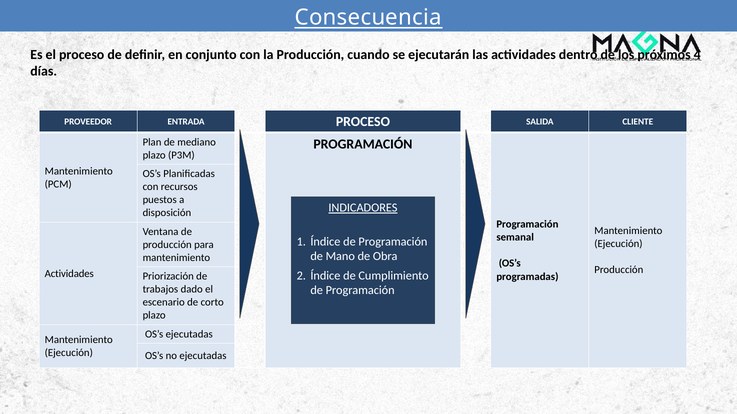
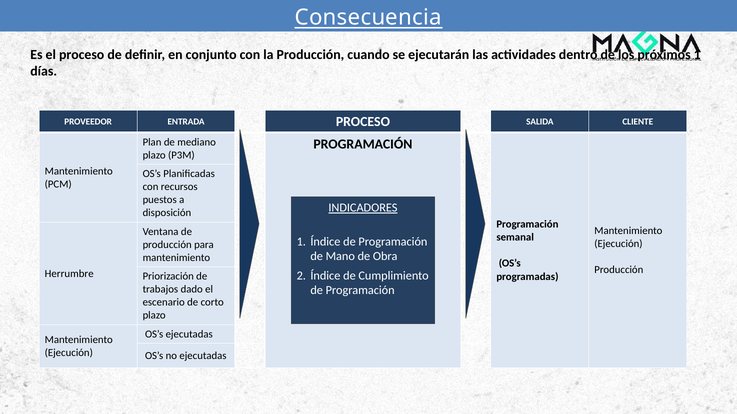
próximos 4: 4 -> 1 (697, 55)
Actividades: Actividades -> Herrumbre (69, 274)
